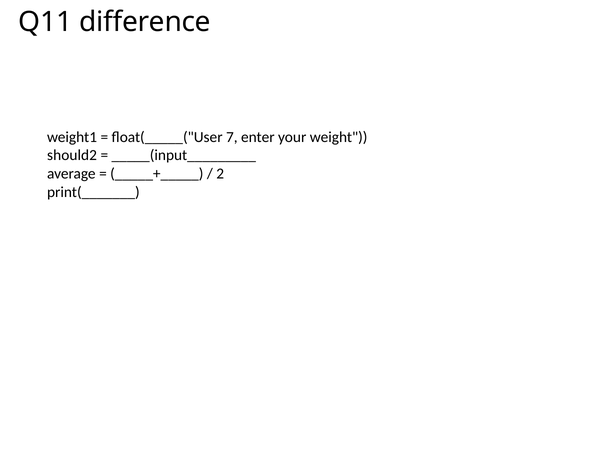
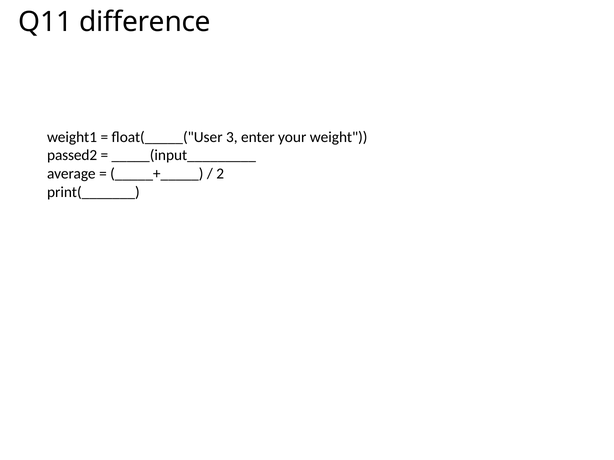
7: 7 -> 3 (232, 137)
should2: should2 -> passed2 (72, 156)
